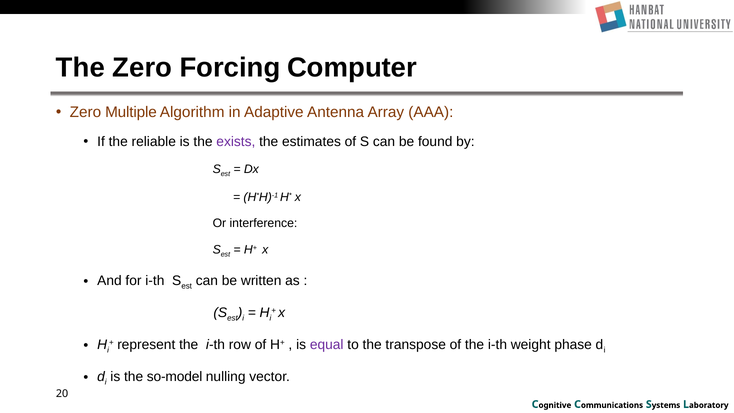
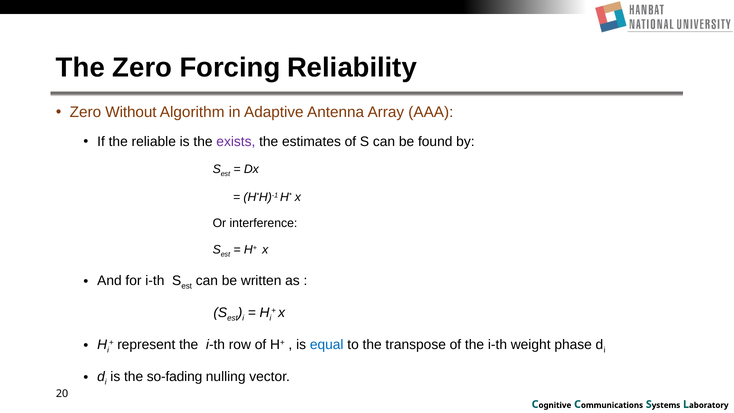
Computer: Computer -> Reliability (352, 68)
Multiple: Multiple -> Without (131, 112)
equal colour: purple -> blue (327, 345)
so-model: so-model -> so-fading (175, 377)
